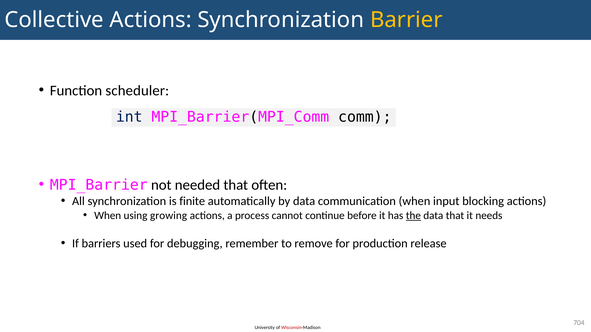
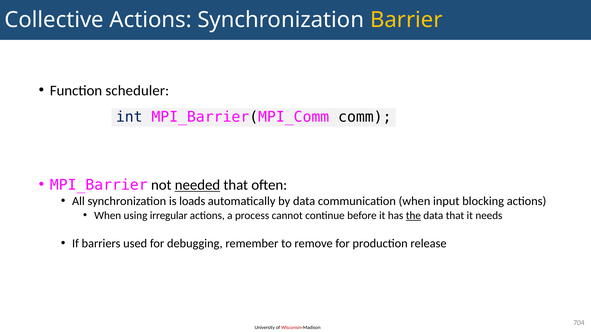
needed underline: none -> present (197, 185)
finite: finite -> loads (192, 201)
growing: growing -> irregular (169, 216)
